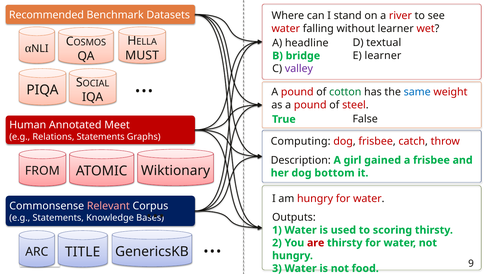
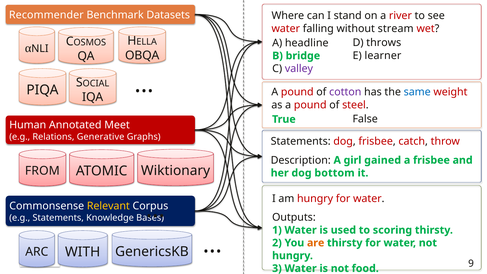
Recommended: Recommended -> Recommender (46, 15)
without learner: learner -> stream (396, 29)
textual: textual -> throws (384, 43)
MUST: MUST -> OBQA (142, 55)
cotton colour: green -> purple (345, 92)
Relations Statements: Statements -> Generative (101, 137)
Computing: Computing -> Statements (301, 141)
Relevant colour: pink -> yellow (108, 206)
are colour: red -> orange (316, 243)
TITLE: TITLE -> WITH (83, 252)
